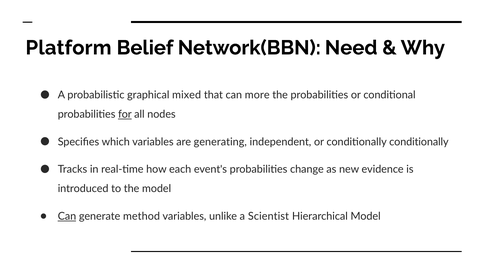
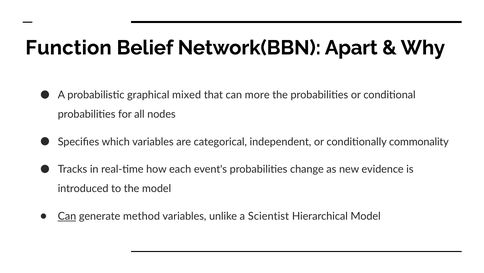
Platform: Platform -> Function (69, 48)
Need: Need -> Apart (351, 48)
for underline: present -> none (125, 114)
generating: generating -> categorical (220, 142)
conditionally conditionally: conditionally -> commonality (419, 142)
